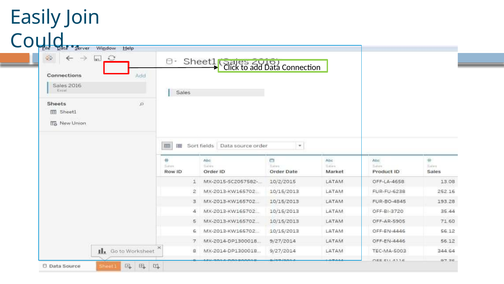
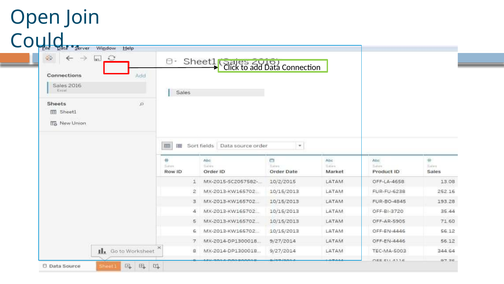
Easily: Easily -> Open (35, 17)
